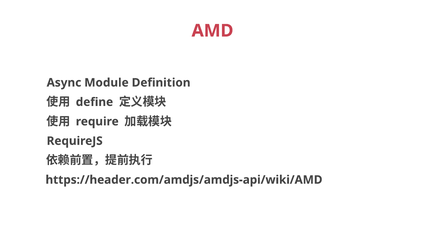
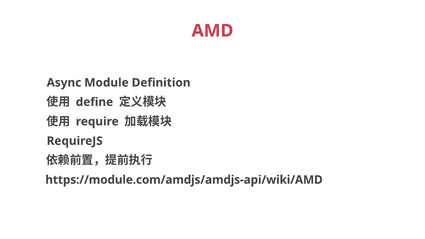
https://header.com/amdjs/amdjs-api/wiki/AMD: https://header.com/amdjs/amdjs-api/wiki/AMD -> https://module.com/amdjs/amdjs-api/wiki/AMD (184, 180)
